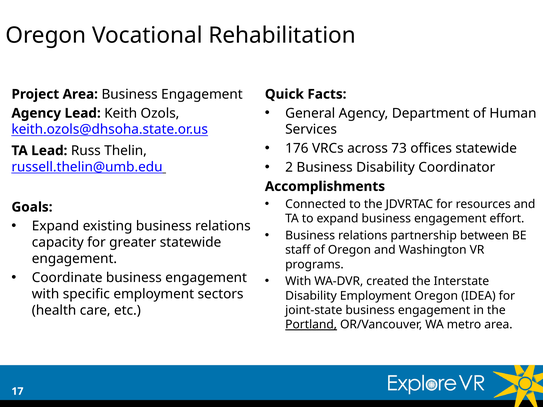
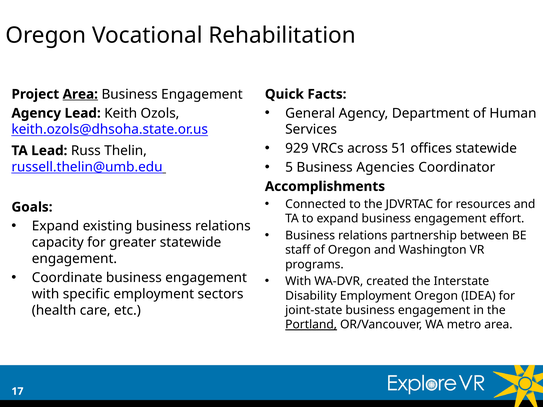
Area underline: none -> present (80, 94)
176: 176 -> 929 (297, 149)
73: 73 -> 51 (399, 149)
2: 2 -> 5 (289, 168)
Business Disability: Disability -> Agencies (385, 168)
